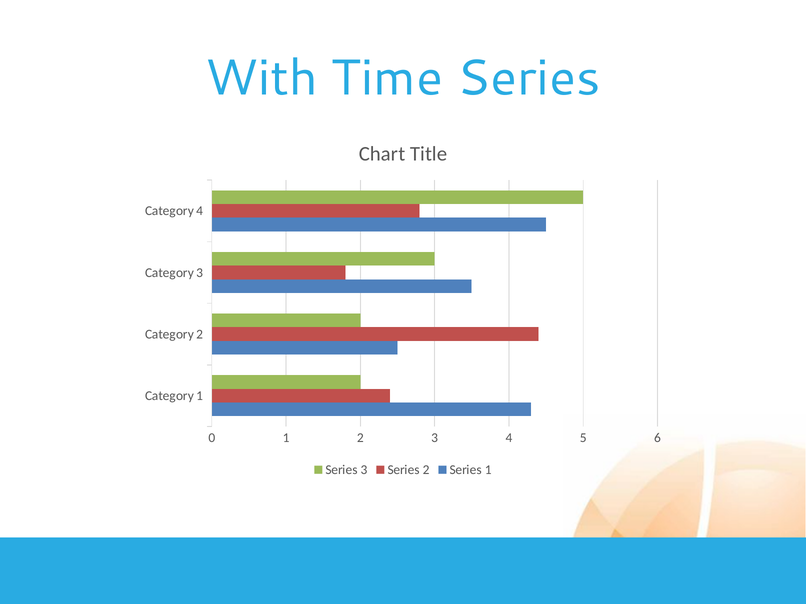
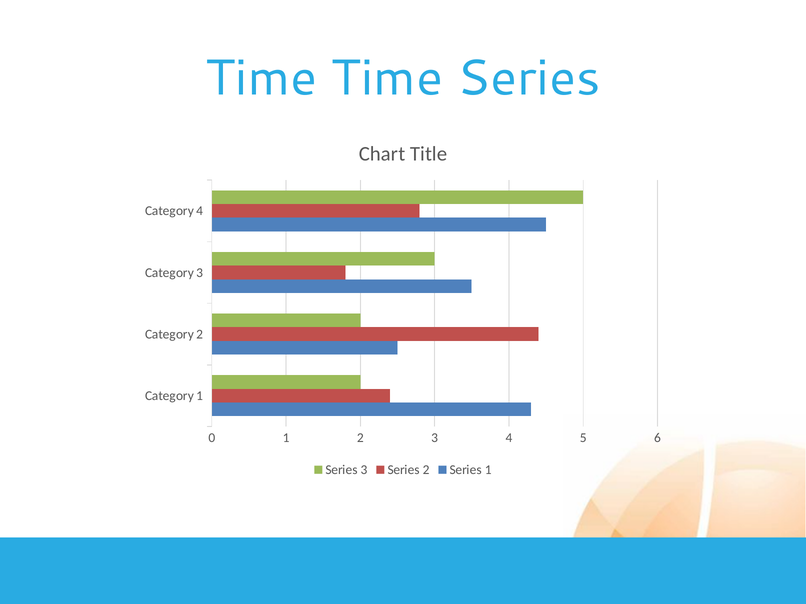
With: With -> Time (261, 78)
